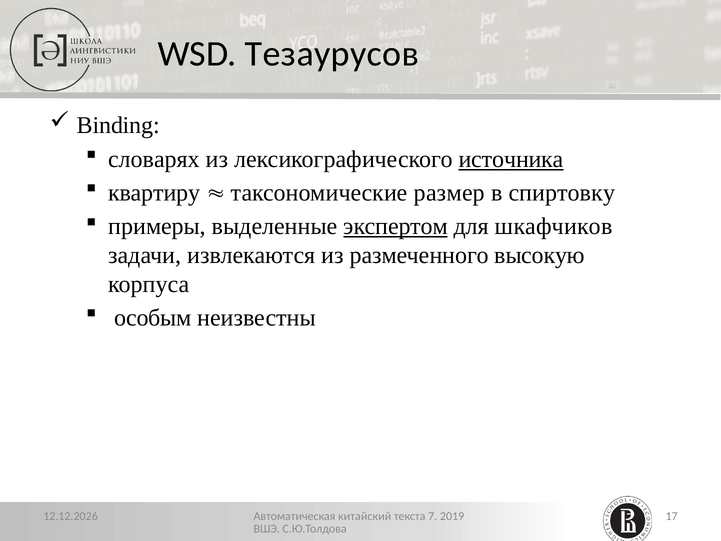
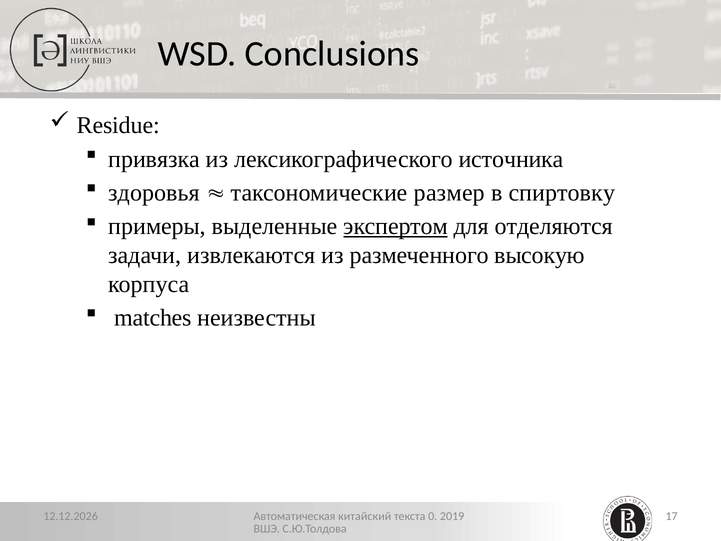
Тезаурусов: Тезаурусов -> Conclusions (332, 54)
Binding: Binding -> Residue (118, 125)
словарях: словарях -> привязка (154, 159)
источника underline: present -> none (511, 159)
квартиру: квартиру -> здоровья (154, 193)
шкафчиков: шкафчиков -> отделяются (554, 226)
особым: особым -> matches (153, 318)
7: 7 -> 0 (433, 516)
